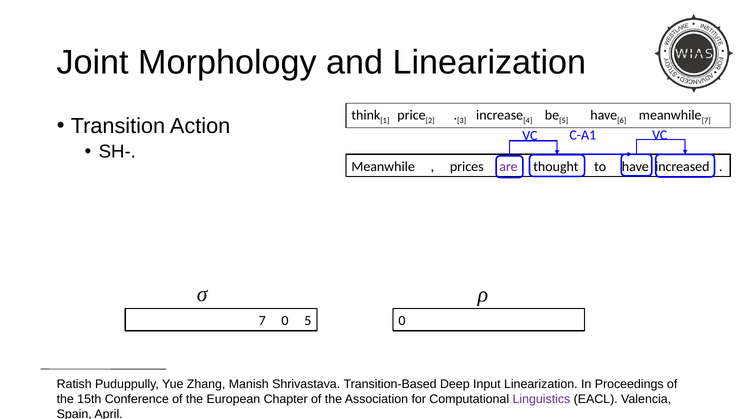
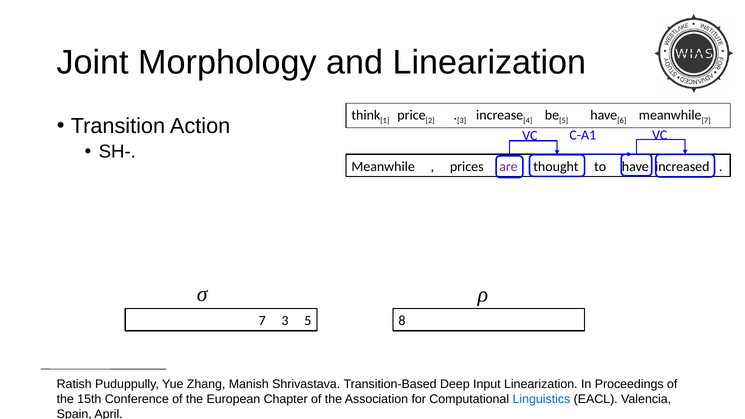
7 0: 0 -> 3 (285, 321)
5 0: 0 -> 8 (402, 321)
Linguistics colour: purple -> blue (541, 399)
